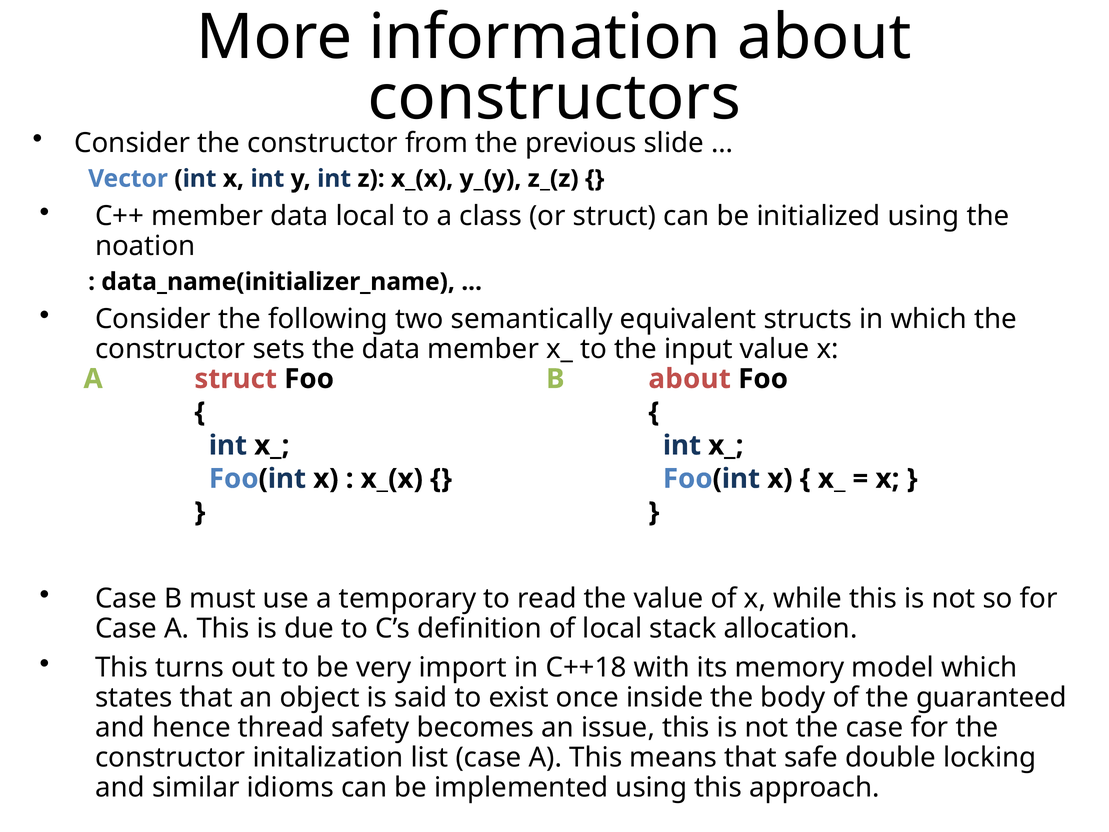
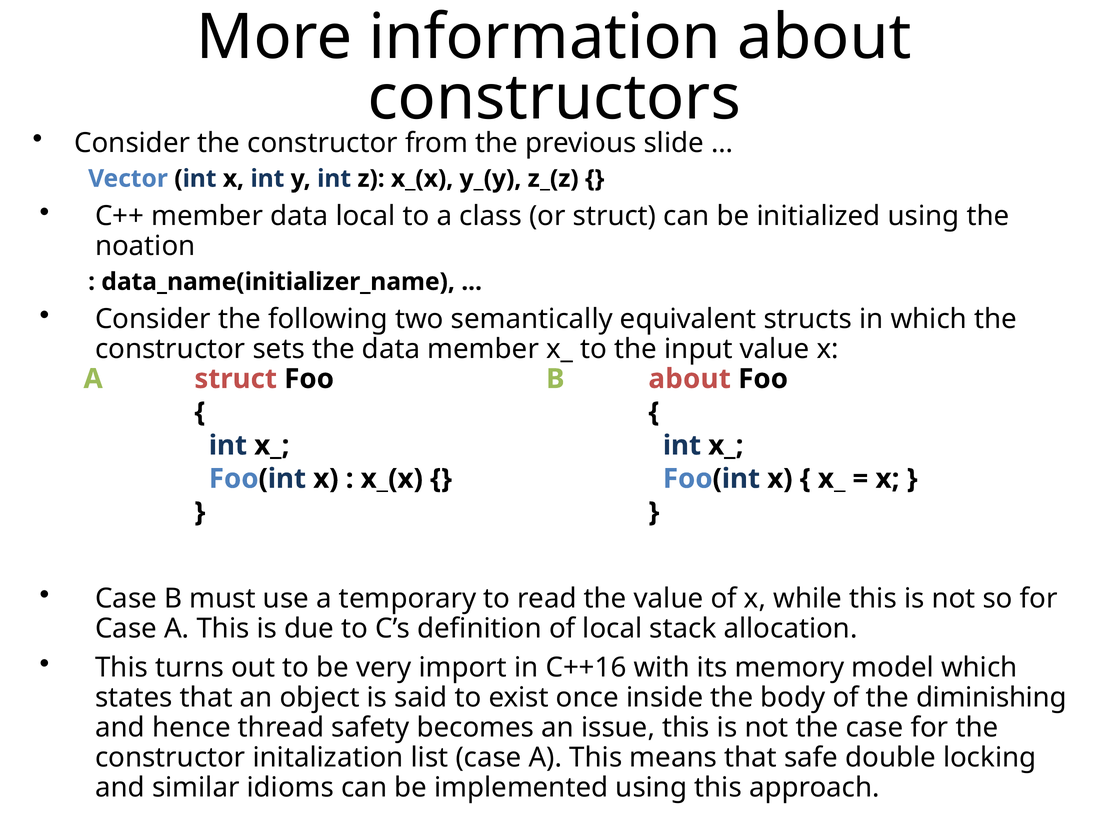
C++18: C++18 -> C++16 (586, 667)
guaranteed: guaranteed -> diminishing (991, 697)
